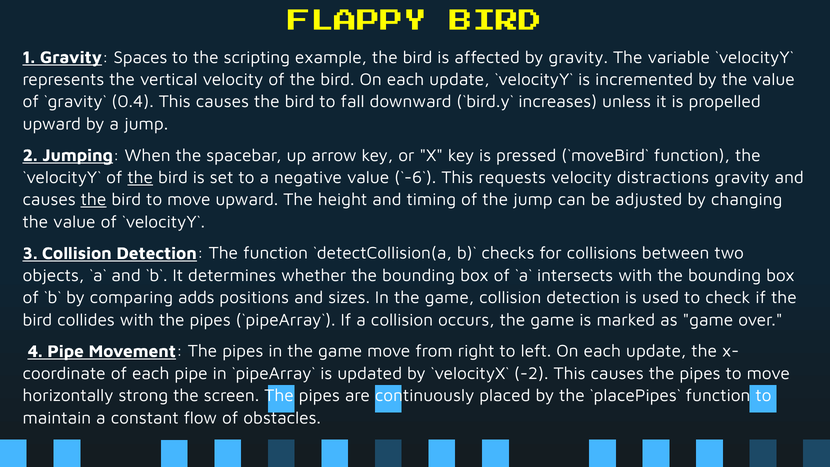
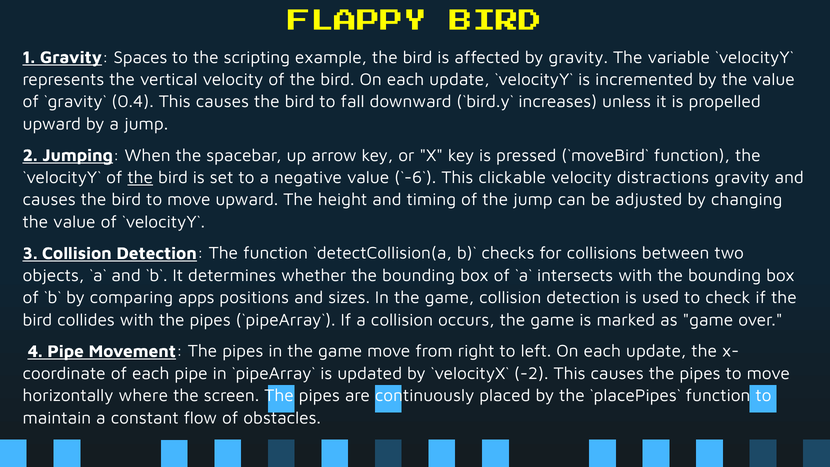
requests: requests -> clickable (512, 177)
the underline: present -> none (94, 200)
adds: adds -> apps (196, 298)
strong: strong -> where (143, 396)
